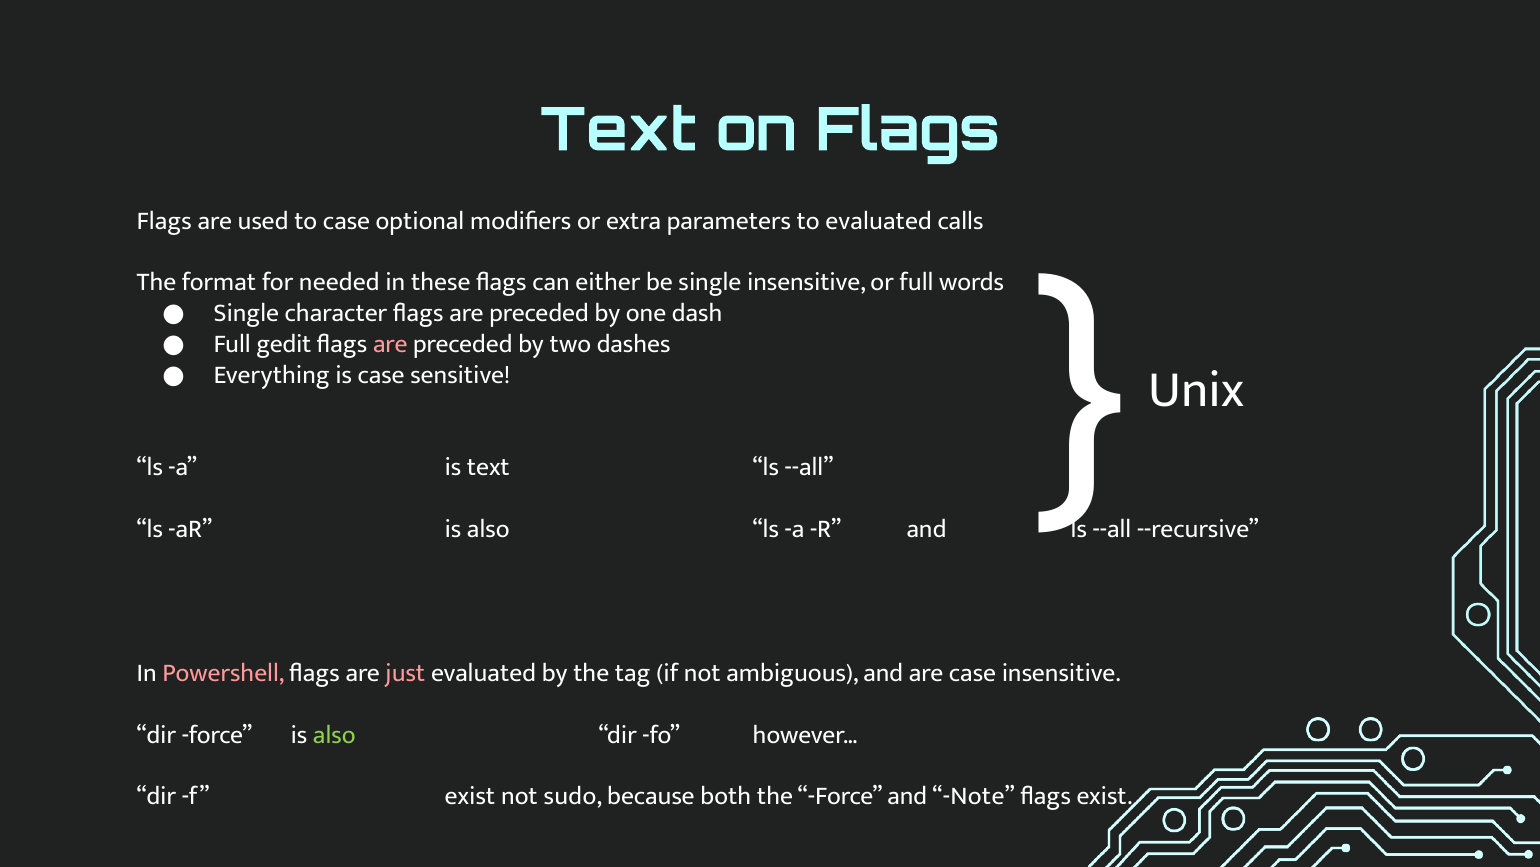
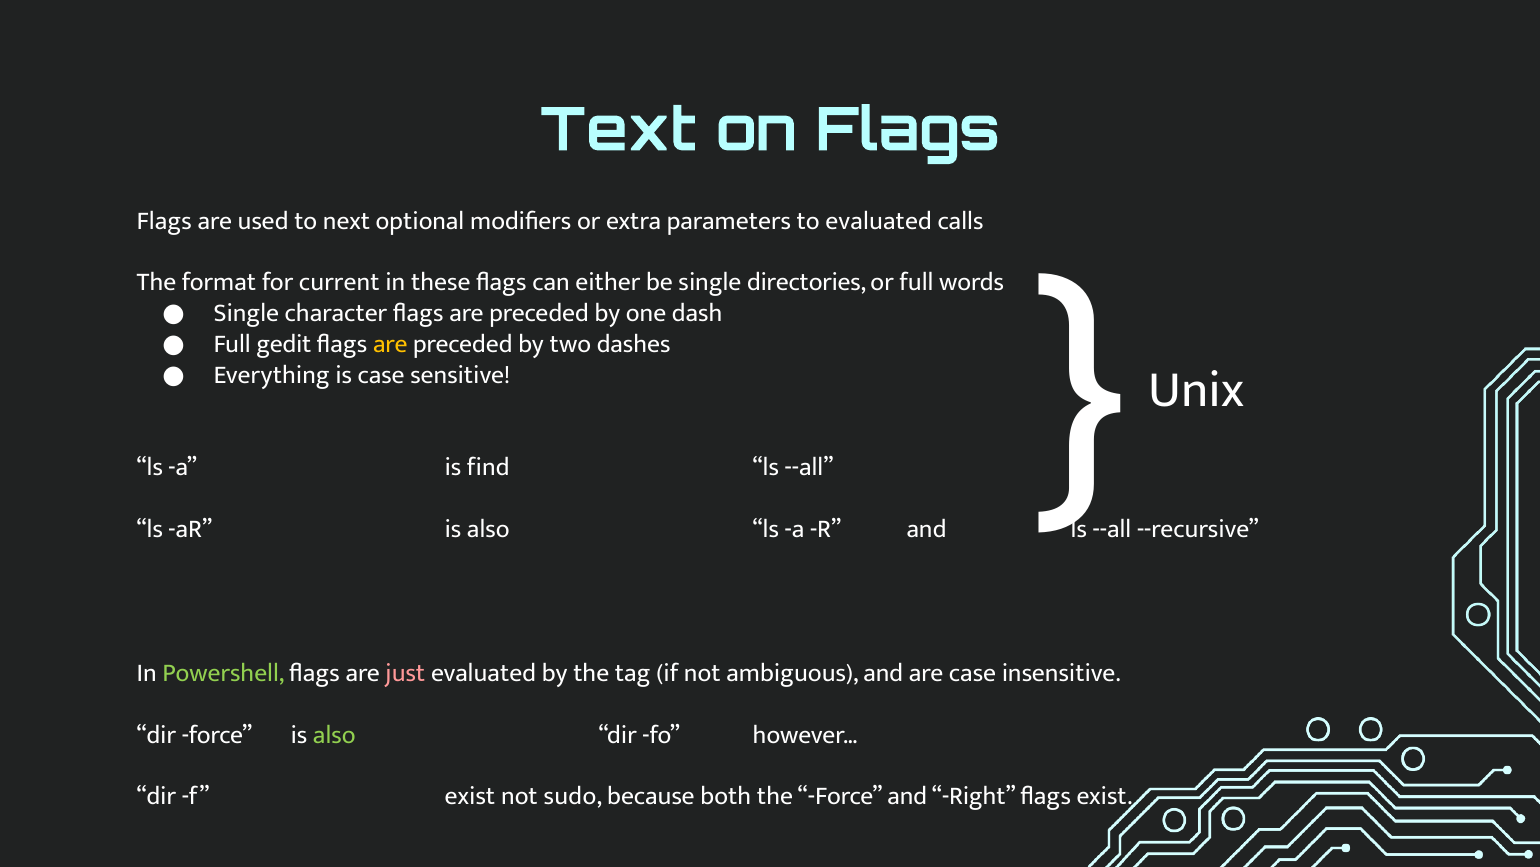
to case: case -> next (347, 221)
needed: needed -> current (339, 282)
single insensitive: insensitive -> directories (807, 282)
are colour: pink -> yellow (390, 344)
is text: text -> find (488, 467)
Powershell colour: pink -> light green (223, 672)
Note: Note -> Right (974, 796)
